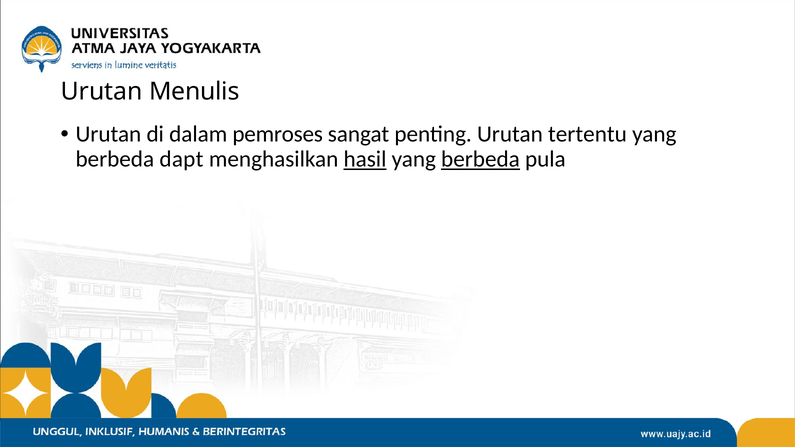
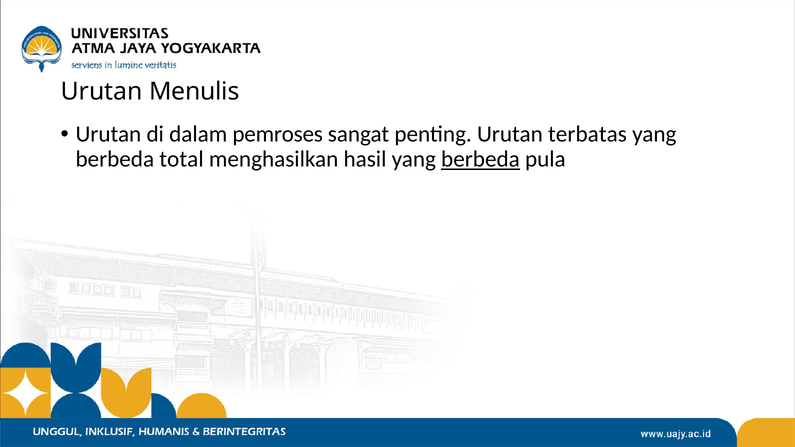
tertentu: tertentu -> terbatas (587, 134)
dapt: dapt -> total (182, 159)
hasil underline: present -> none (365, 159)
